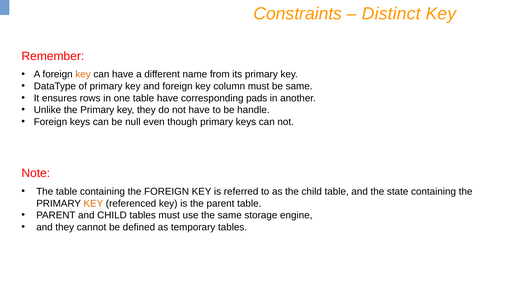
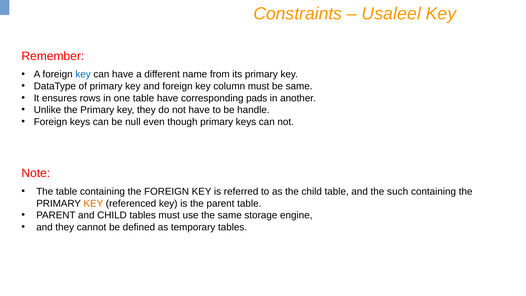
Distinct: Distinct -> Usaleel (391, 14)
key colour: orange -> blue (83, 74)
state: state -> such (398, 192)
